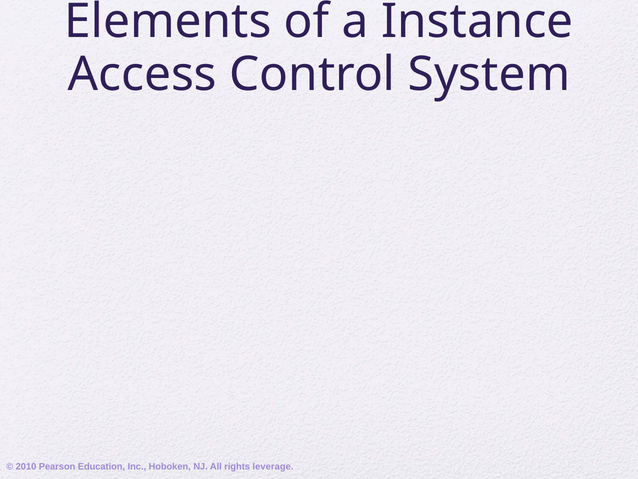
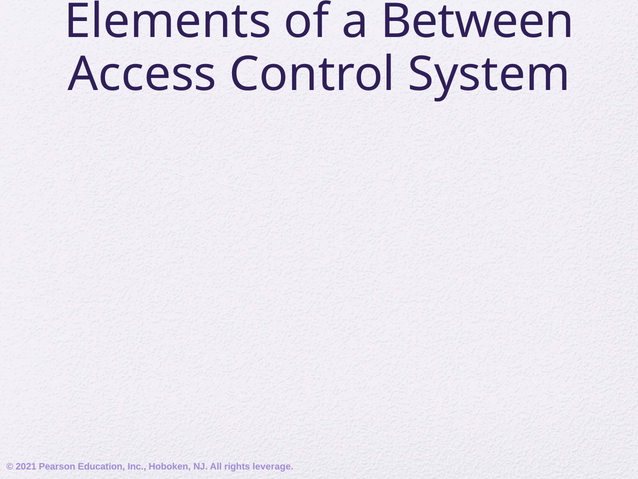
Instance: Instance -> Between (478, 21)
2010: 2010 -> 2021 (26, 466)
